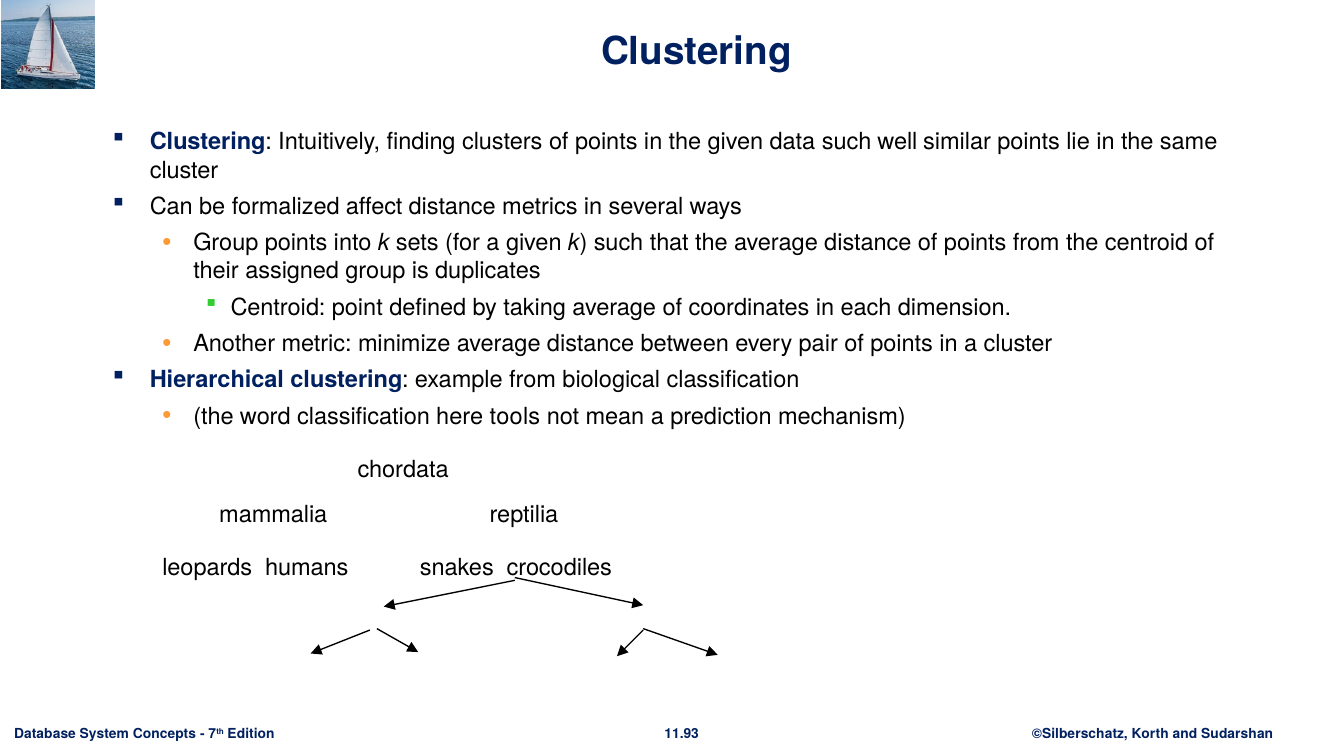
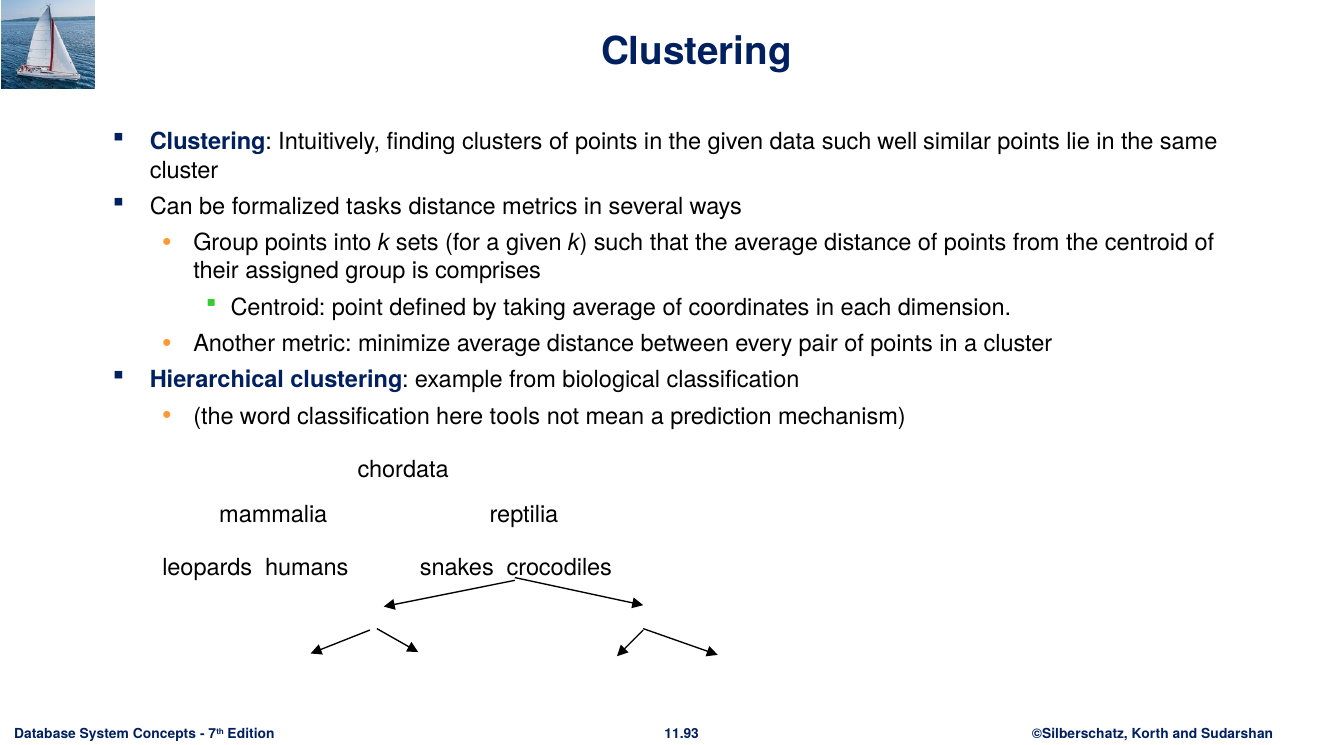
affect: affect -> tasks (374, 207)
duplicates: duplicates -> comprises (488, 271)
